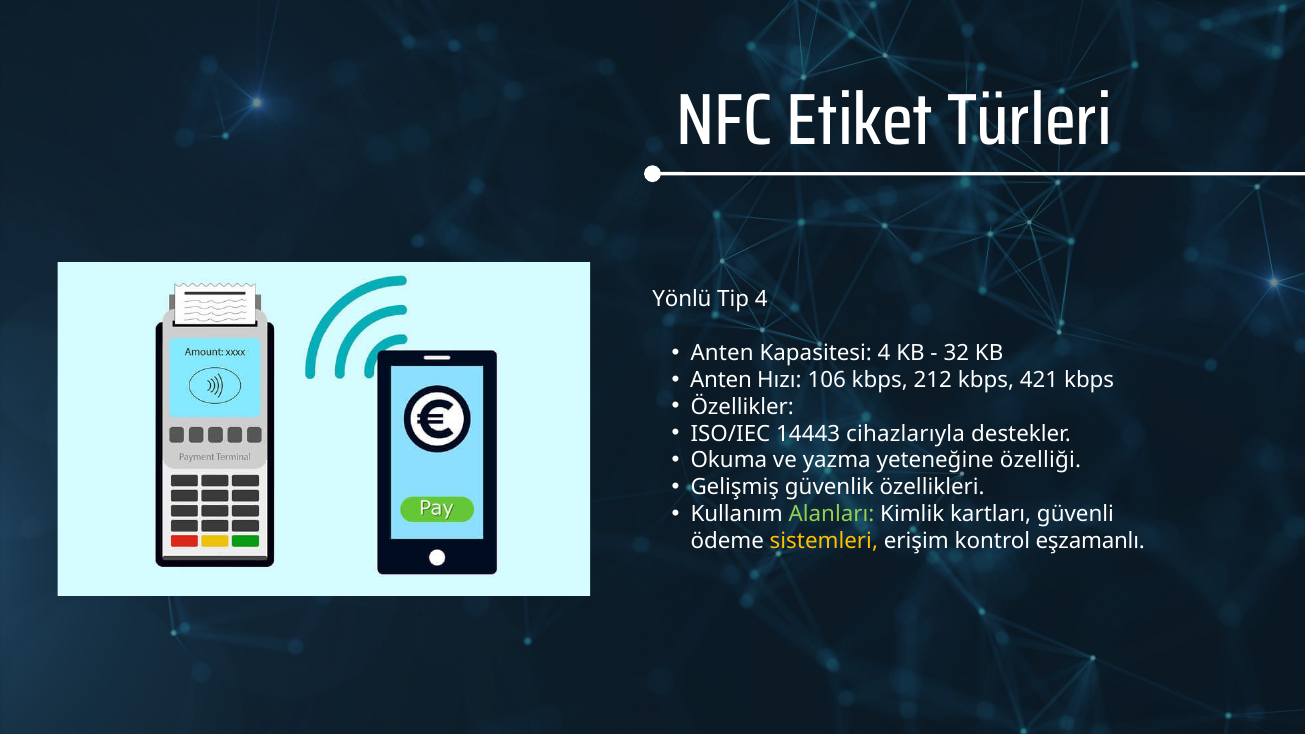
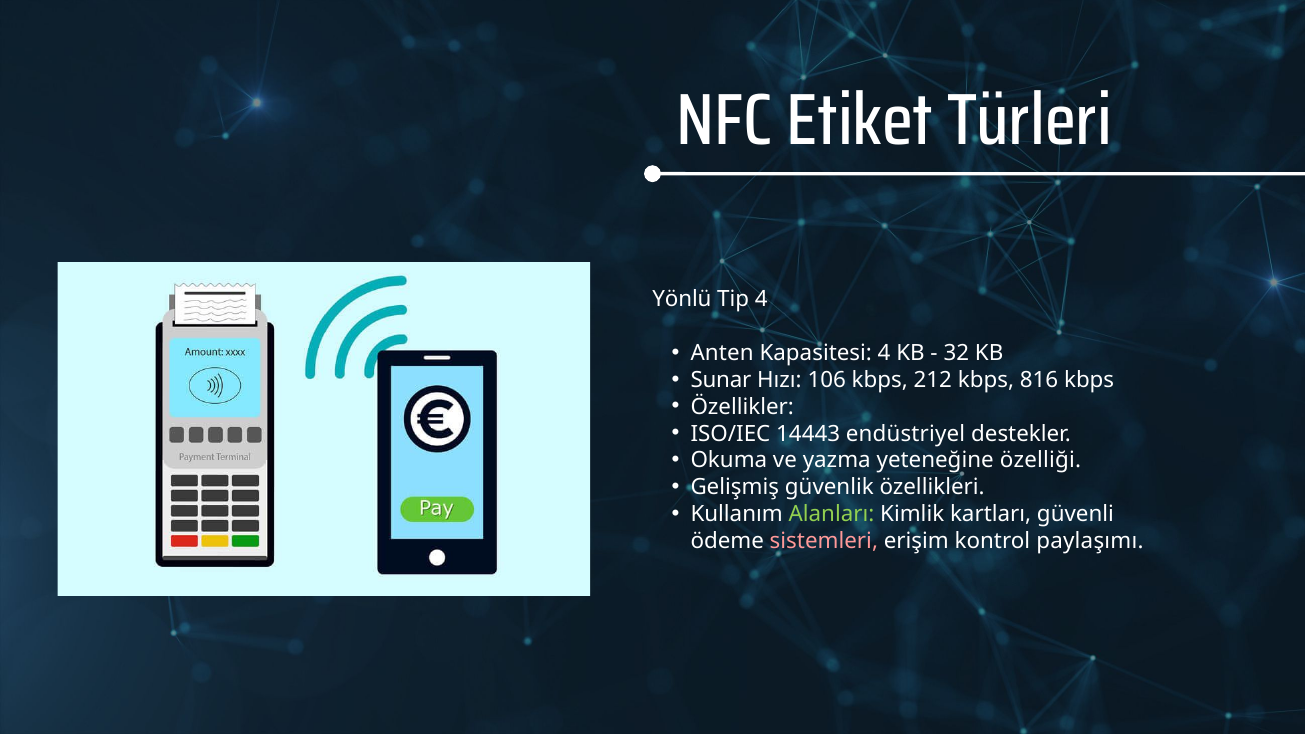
Anten: Anten -> Sunar (721, 380)
421: 421 -> 816 (1039, 380)
cihazlarıyla: cihazlarıyla -> endüstriyel (906, 434)
sistemleri colour: yellow -> pink (824, 541)
eşzamanlı: eşzamanlı -> paylaşımı (1090, 541)
